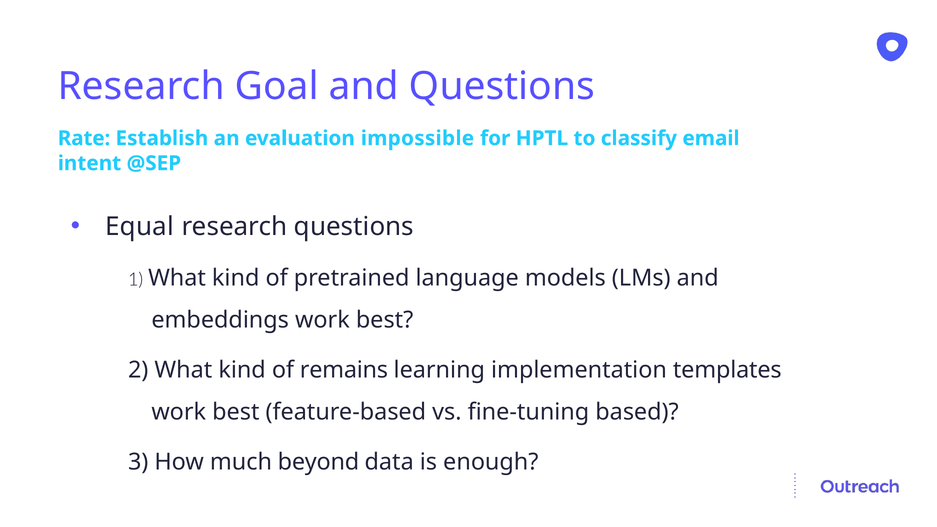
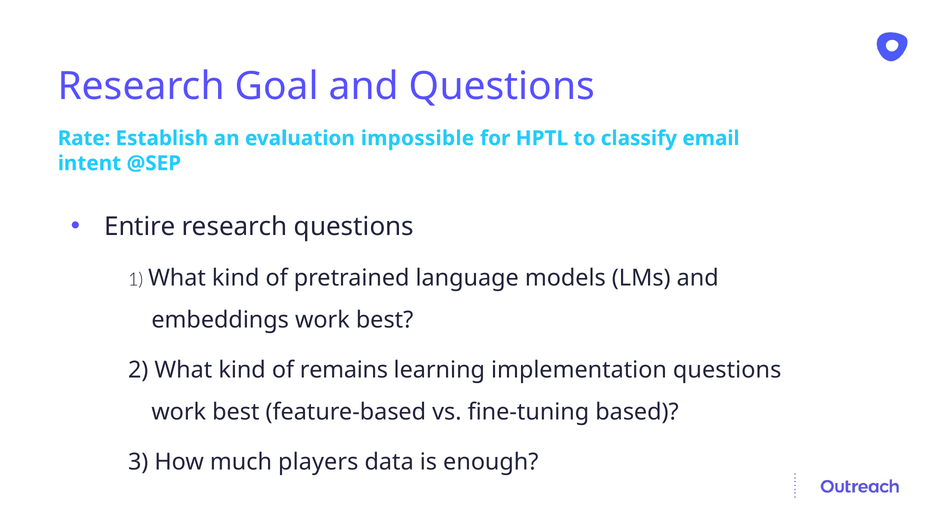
Equal: Equal -> Entire (140, 226)
implementation templates: templates -> questions (727, 370)
beyond: beyond -> players (318, 462)
